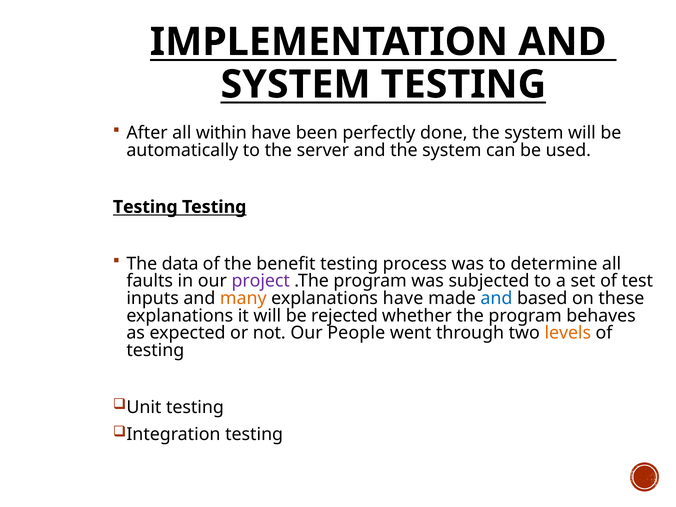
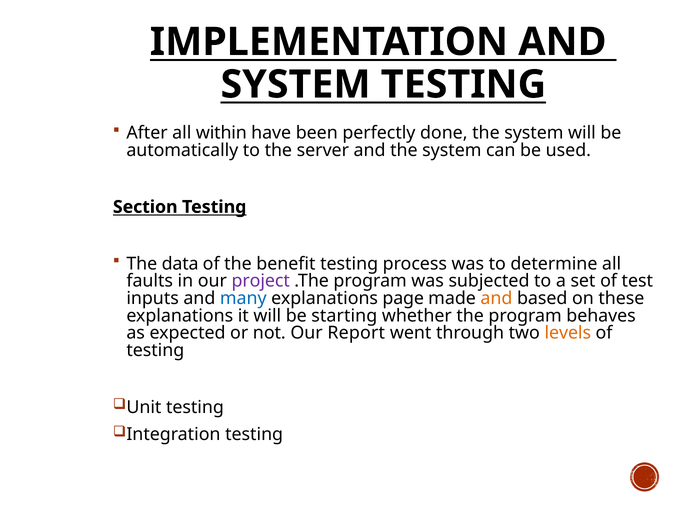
Testing: Testing -> Section (145, 207)
many colour: orange -> blue (243, 298)
explanations have: have -> page (403, 298)
and colour: blue -> orange (496, 298)
rejected: rejected -> starting (344, 316)
People: People -> Report (356, 333)
